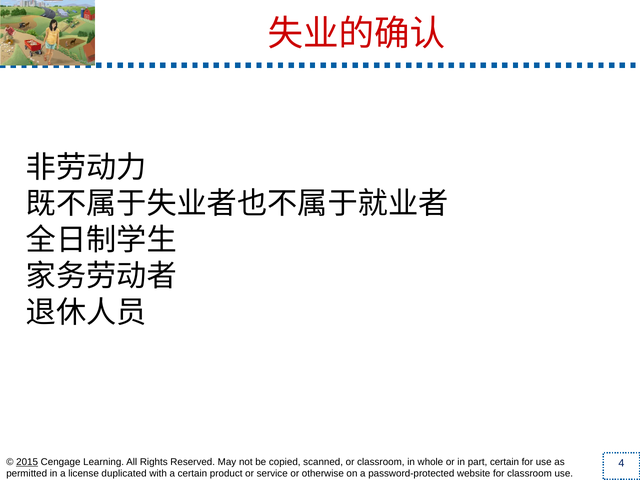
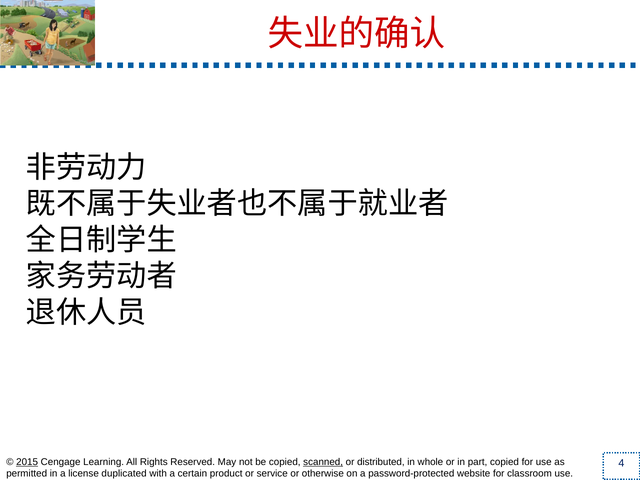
scanned underline: none -> present (323, 462)
or classroom: classroom -> distributed (381, 462)
part certain: certain -> copied (504, 462)
